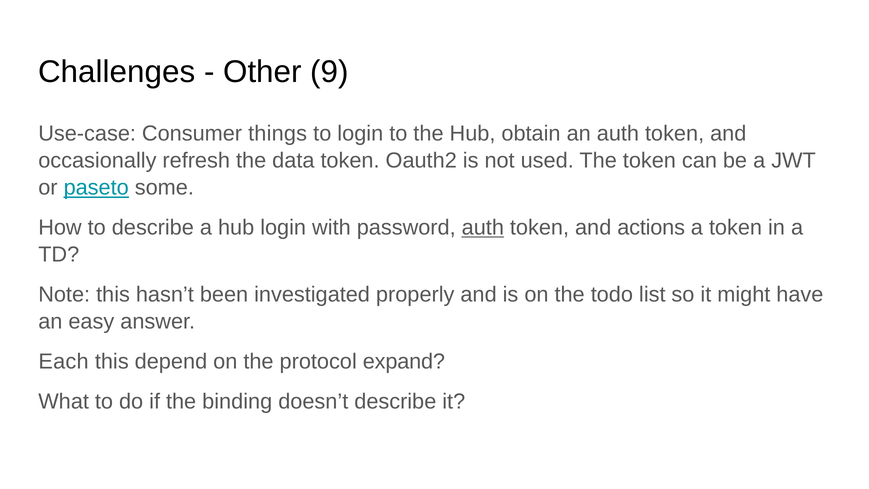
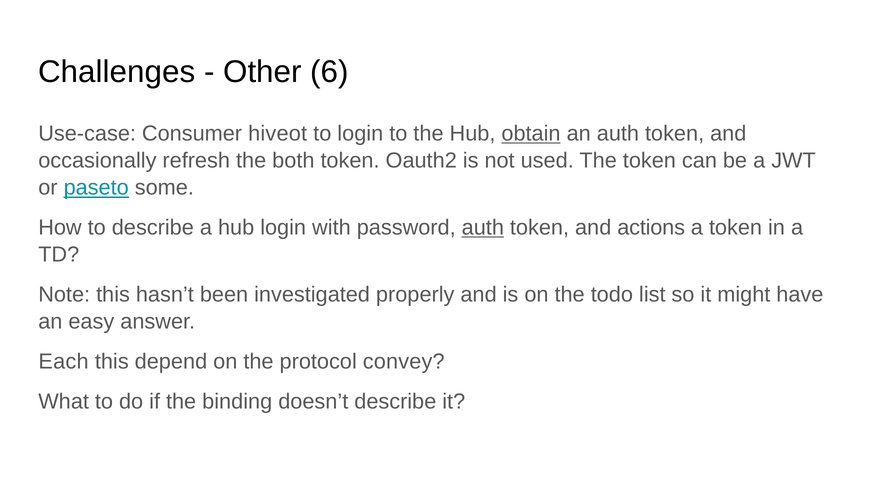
9: 9 -> 6 (330, 72)
things: things -> hiveot (278, 134)
obtain underline: none -> present (531, 134)
data: data -> both (293, 161)
expand: expand -> convey (404, 361)
